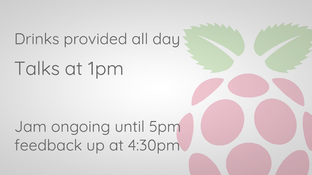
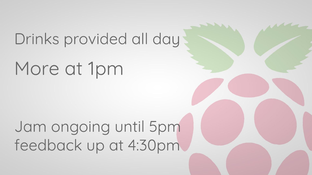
Talks: Talks -> More (37, 69)
